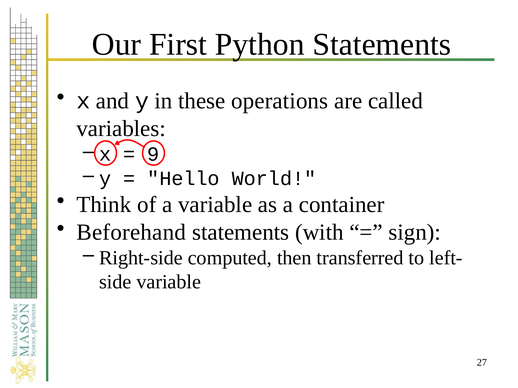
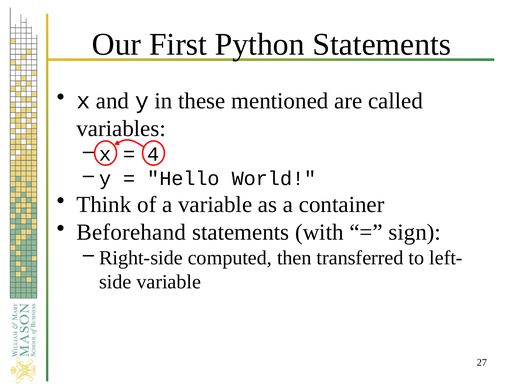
operations: operations -> mentioned (280, 101)
9: 9 -> 4 (153, 155)
